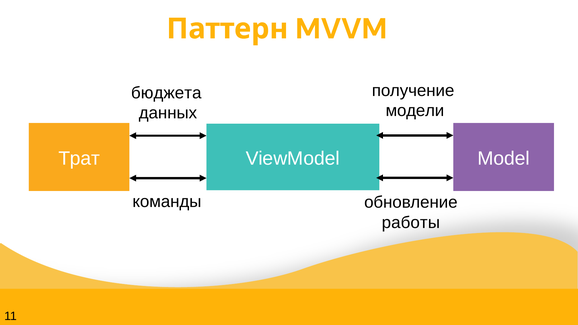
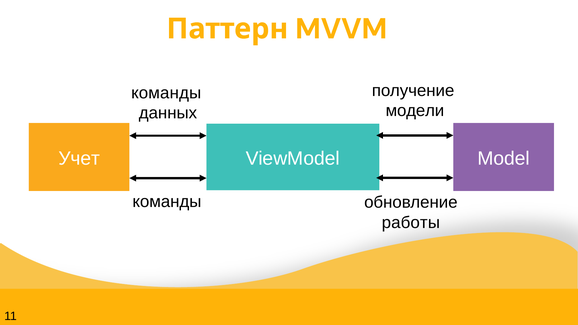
бюджета: бюджета -> команды (166, 93)
Трат: Трат -> Учет (79, 158)
